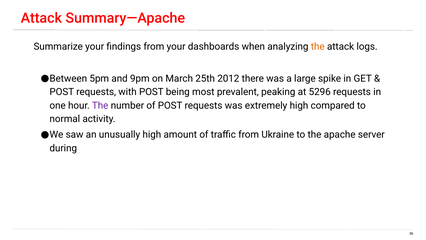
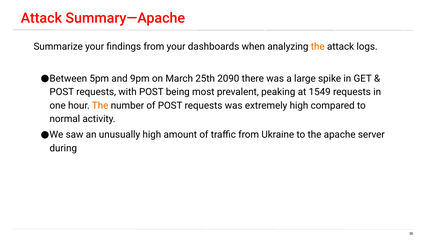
2012: 2012 -> 2090 (228, 78)
5296: 5296 -> 1549 (320, 92)
The colour: purple -> orange (100, 105)
